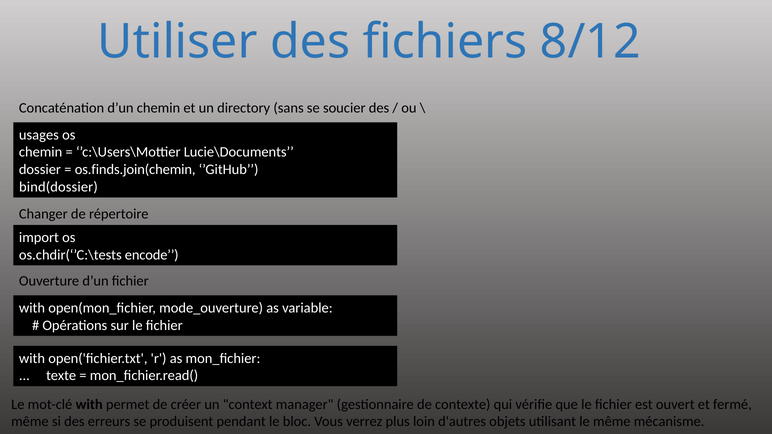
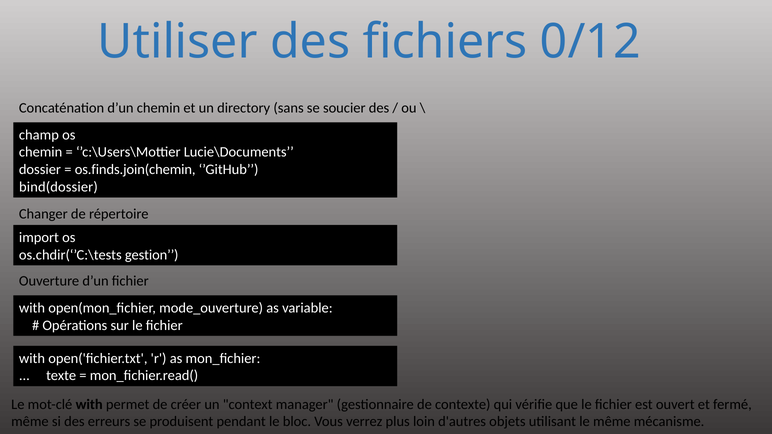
8/12: 8/12 -> 0/12 (590, 42)
usages: usages -> champ (39, 135)
encode: encode -> gestion (152, 255)
